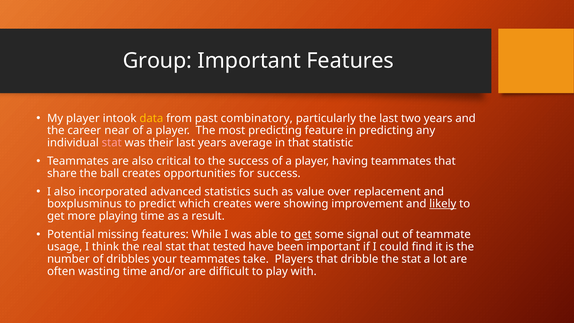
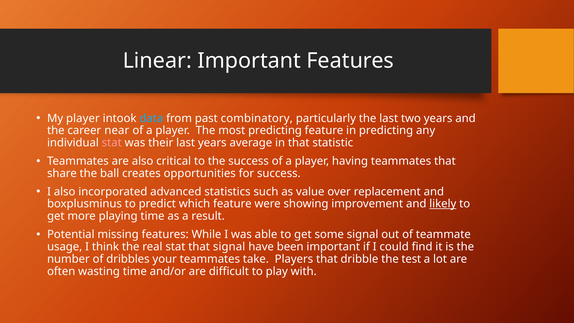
Group: Group -> Linear (157, 61)
data colour: yellow -> light blue (151, 118)
which creates: creates -> feature (232, 204)
get underline: present -> none (303, 234)
that tested: tested -> signal (229, 247)
the stat: stat -> test (411, 259)
